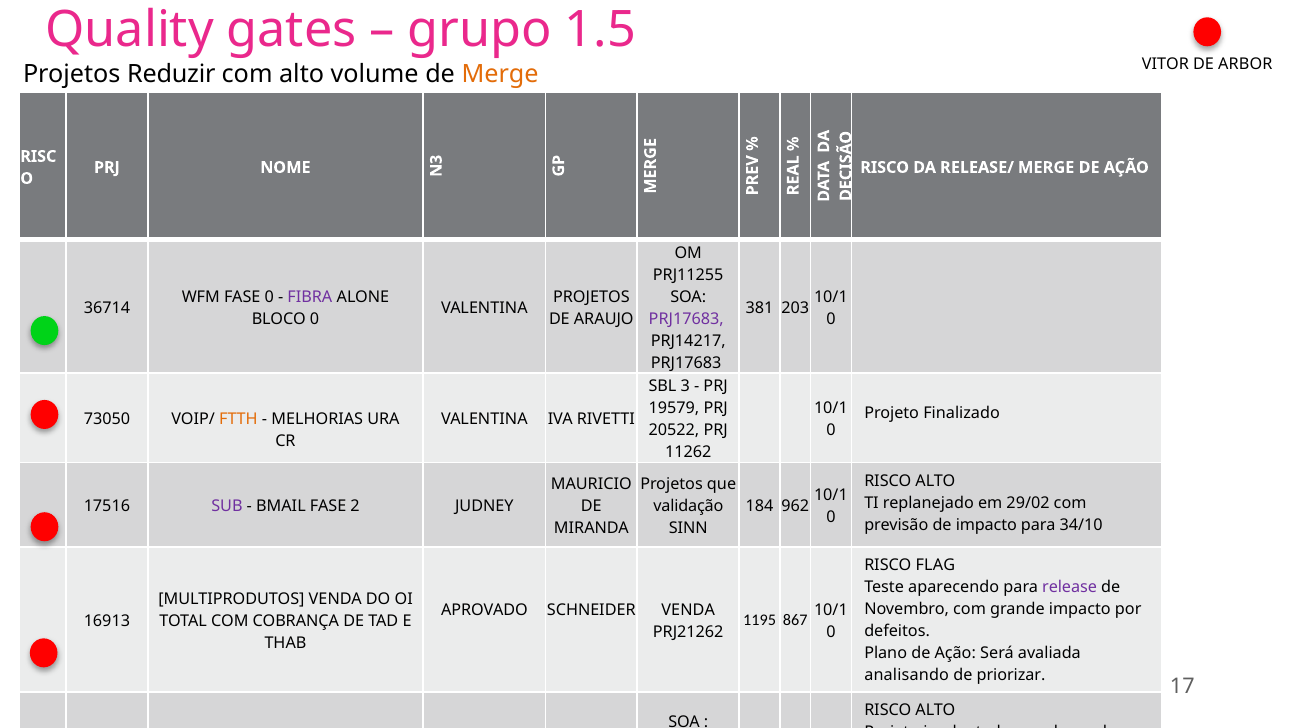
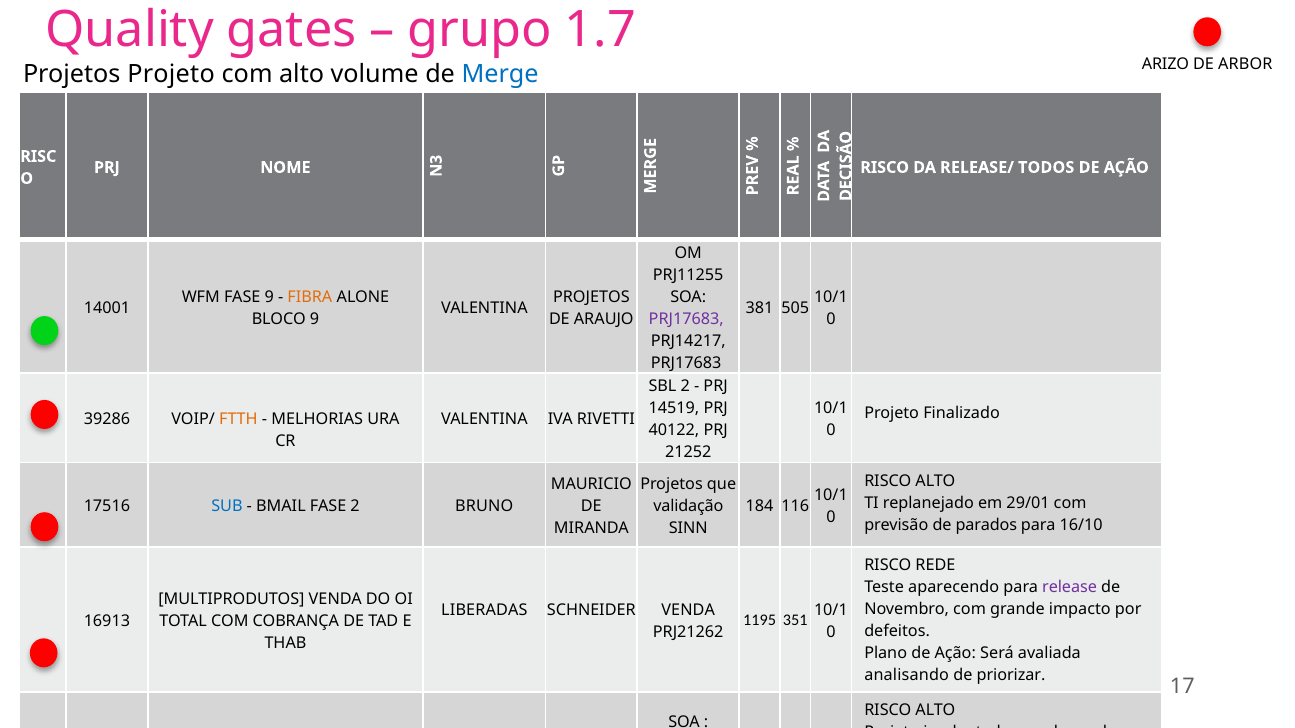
1.5: 1.5 -> 1.7 (600, 30)
VITOR: VITOR -> ARIZO (1165, 64)
Projetos Reduzir: Reduzir -> Projeto (171, 74)
Merge colour: orange -> blue (500, 74)
RELEASE/ MERGE: MERGE -> TODOS (1046, 168)
FASE 0: 0 -> 9 (269, 297)
FIBRA colour: purple -> orange (310, 297)
36714: 36714 -> 14001 (107, 308)
203: 203 -> 505 (795, 308)
BLOCO 0: 0 -> 9 (315, 319)
SBL 3: 3 -> 2 (685, 387)
19579: 19579 -> 14519 (674, 409)
73050: 73050 -> 39286 (107, 420)
20522: 20522 -> 40122 (674, 431)
11262: 11262 -> 21252 (688, 453)
29/02: 29/02 -> 29/01 (1028, 503)
SUB colour: purple -> blue (227, 507)
JUDNEY: JUDNEY -> BRUNO (484, 507)
962: 962 -> 116 (795, 507)
de impacto: impacto -> parados (986, 525)
para 34/10: 34/10 -> 16/10 (1081, 525)
FLAG: FLAG -> REDE (935, 566)
APROVADO: APROVADO -> LIBERADAS (484, 610)
867: 867 -> 351 (795, 620)
